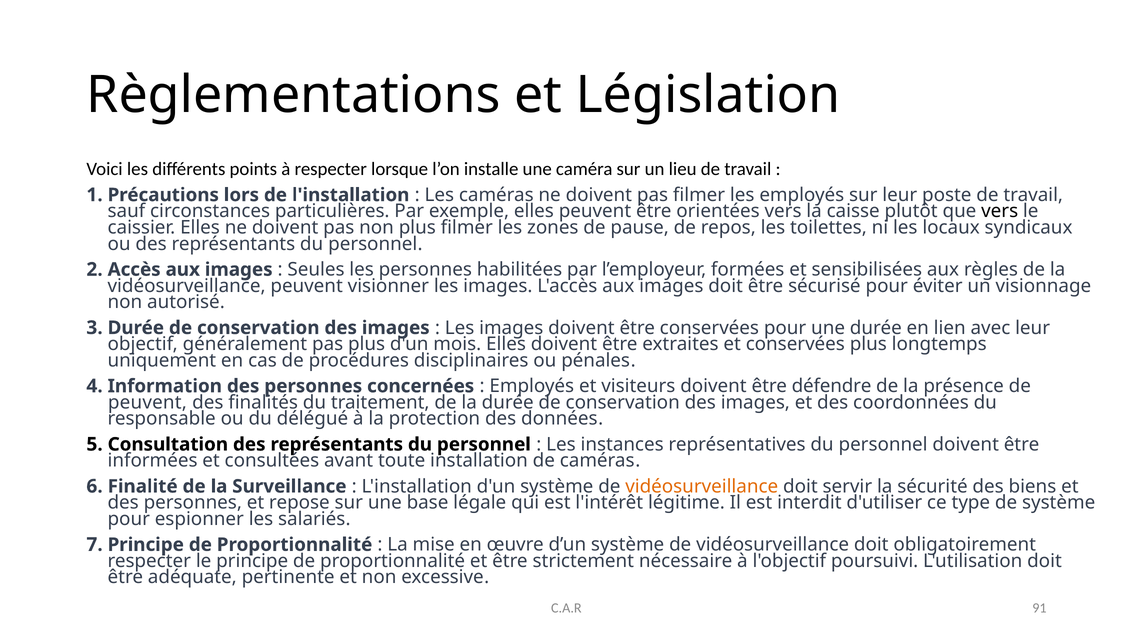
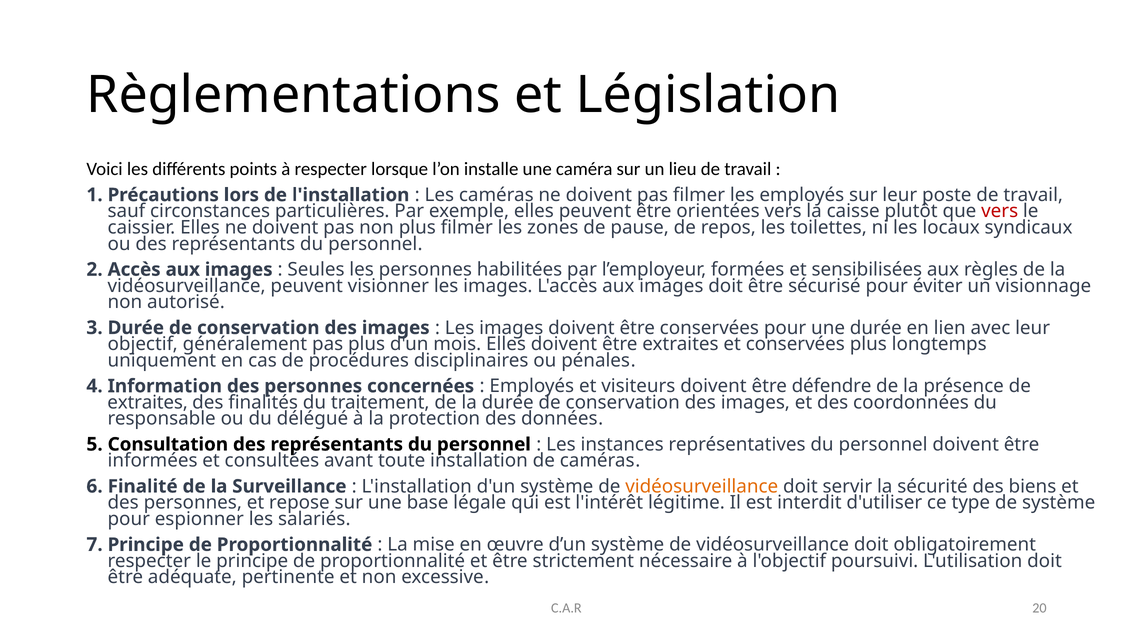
vers colour: black -> red (1000, 211)
peuvent: peuvent -> extraites (148, 403)
91: 91 -> 20 (1039, 608)
